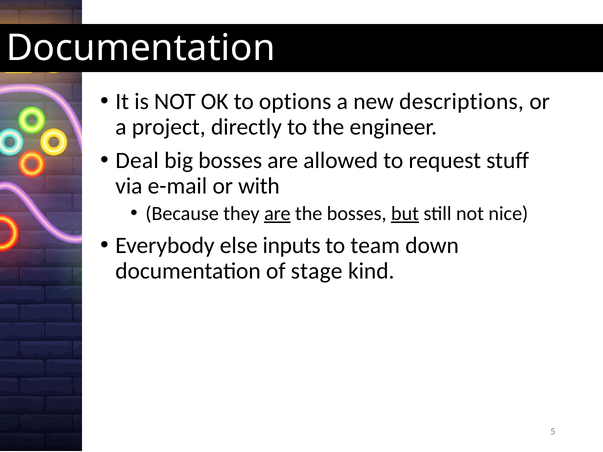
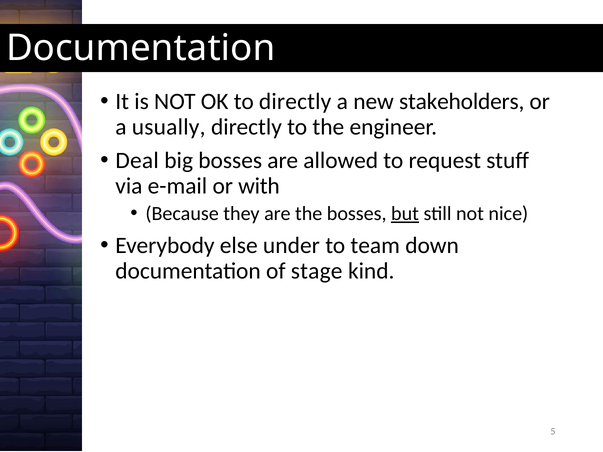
to options: options -> directly (295, 102)
descriptions: descriptions -> stakeholders (462, 102)
project: project -> usually (169, 127)
are underline: present -> none (277, 214)
inputs: inputs -> under (291, 246)
